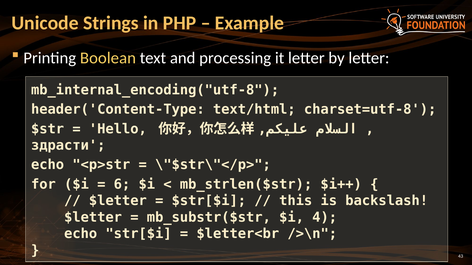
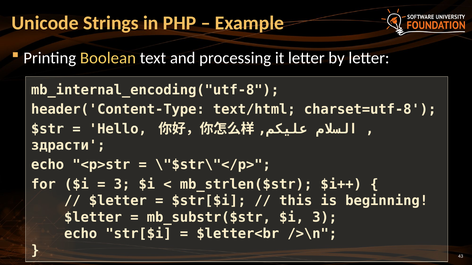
6: 6 -> 3 (122, 185)
backslash: backslash -> beginning (387, 201)
$i 4: 4 -> 3 (325, 218)
